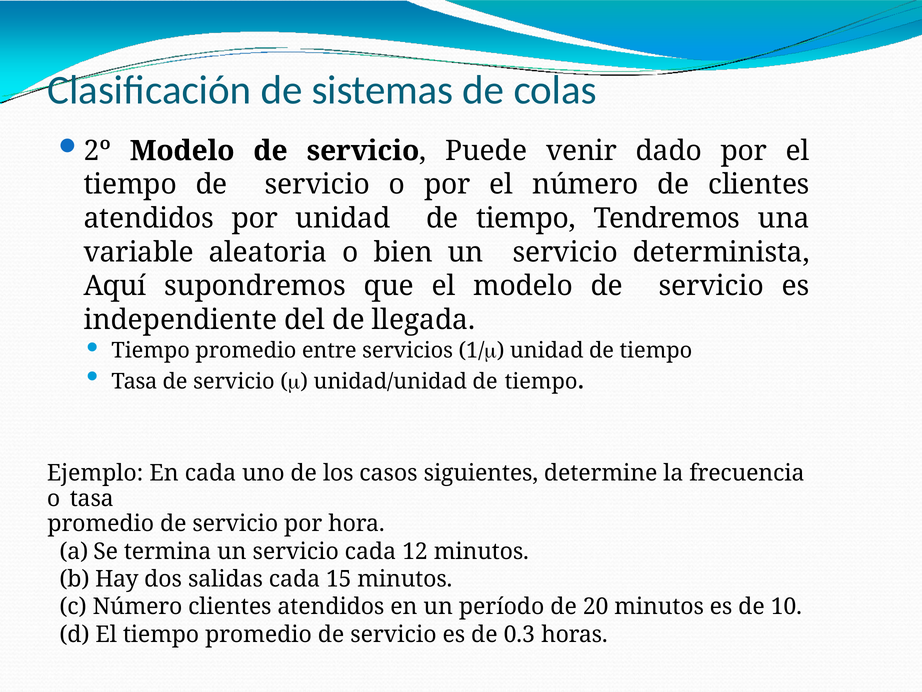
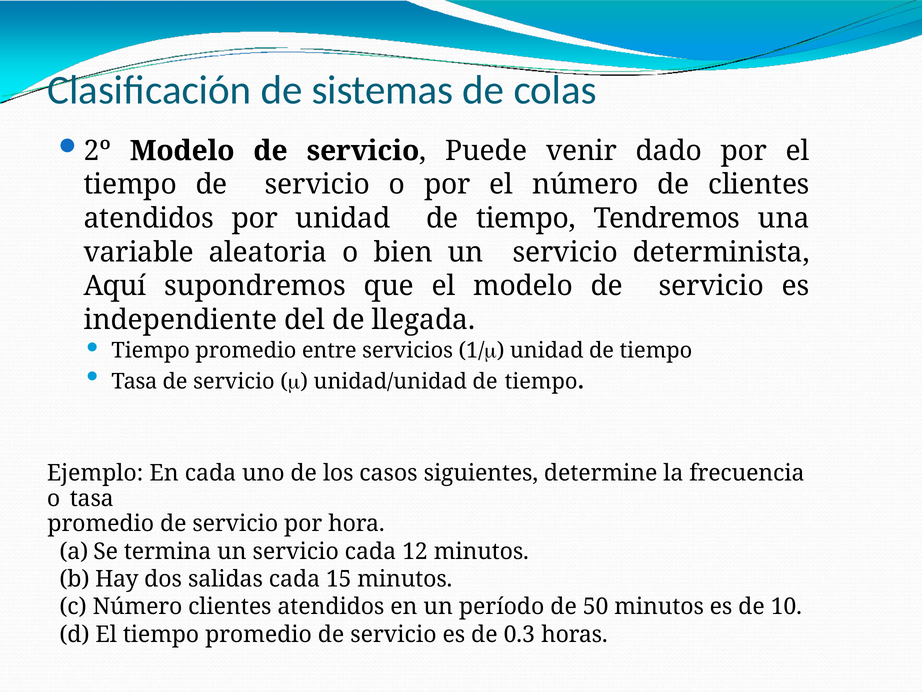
20: 20 -> 50 (596, 606)
